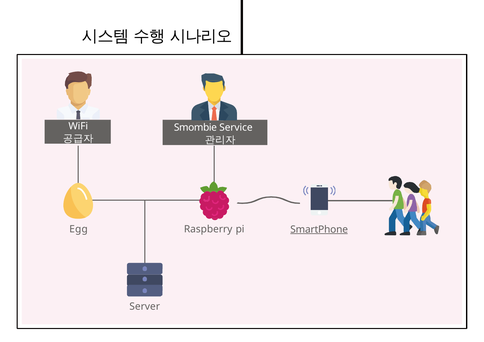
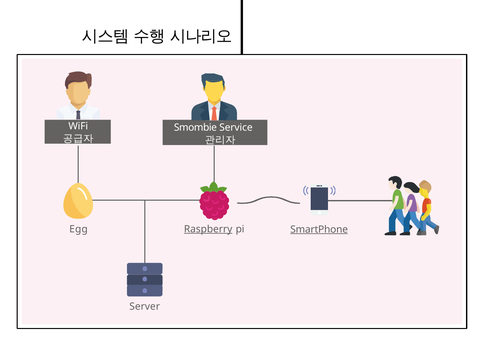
Raspberry underline: none -> present (208, 229)
